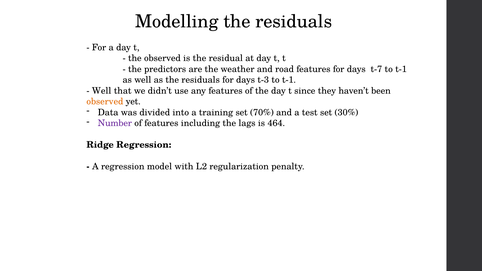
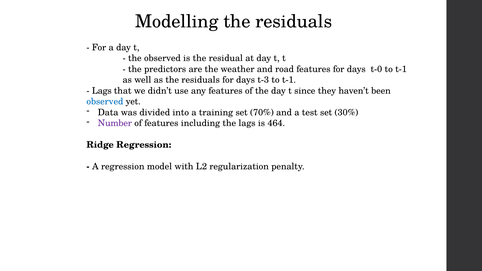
t-7: t-7 -> t-0 (376, 69)
Well: Well -> Lags (102, 91)
observed colour: orange -> blue (105, 102)
